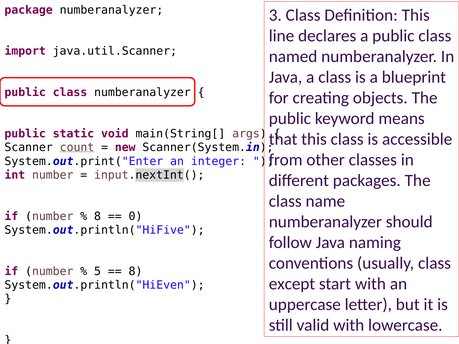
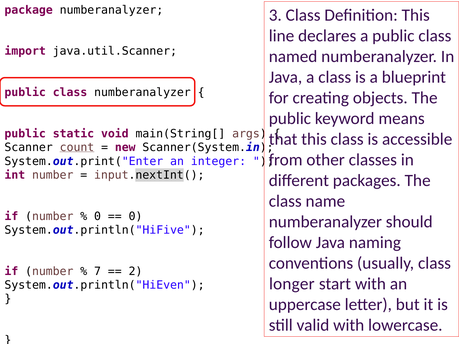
8: 8 -> 0 (98, 216)
5: 5 -> 7 (98, 272)
8: 8 -> 2 (136, 272)
except: except -> longer (292, 284)
